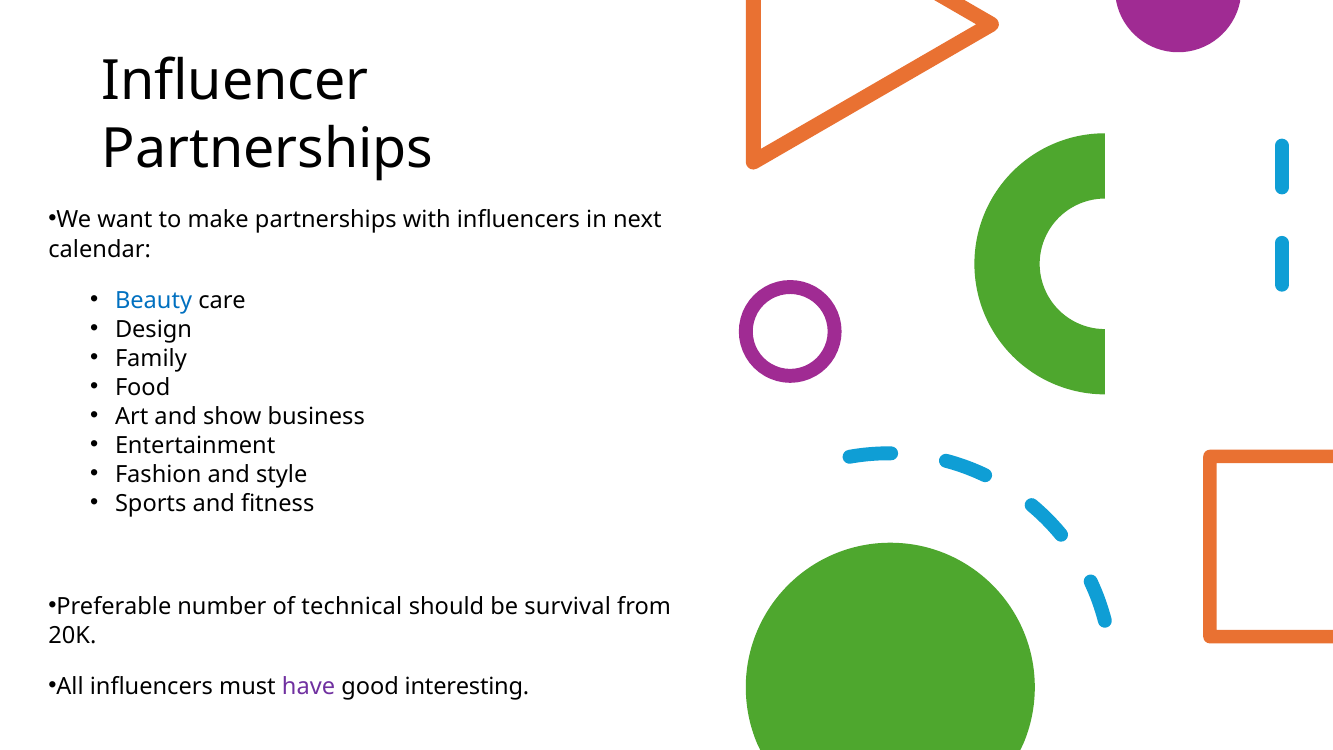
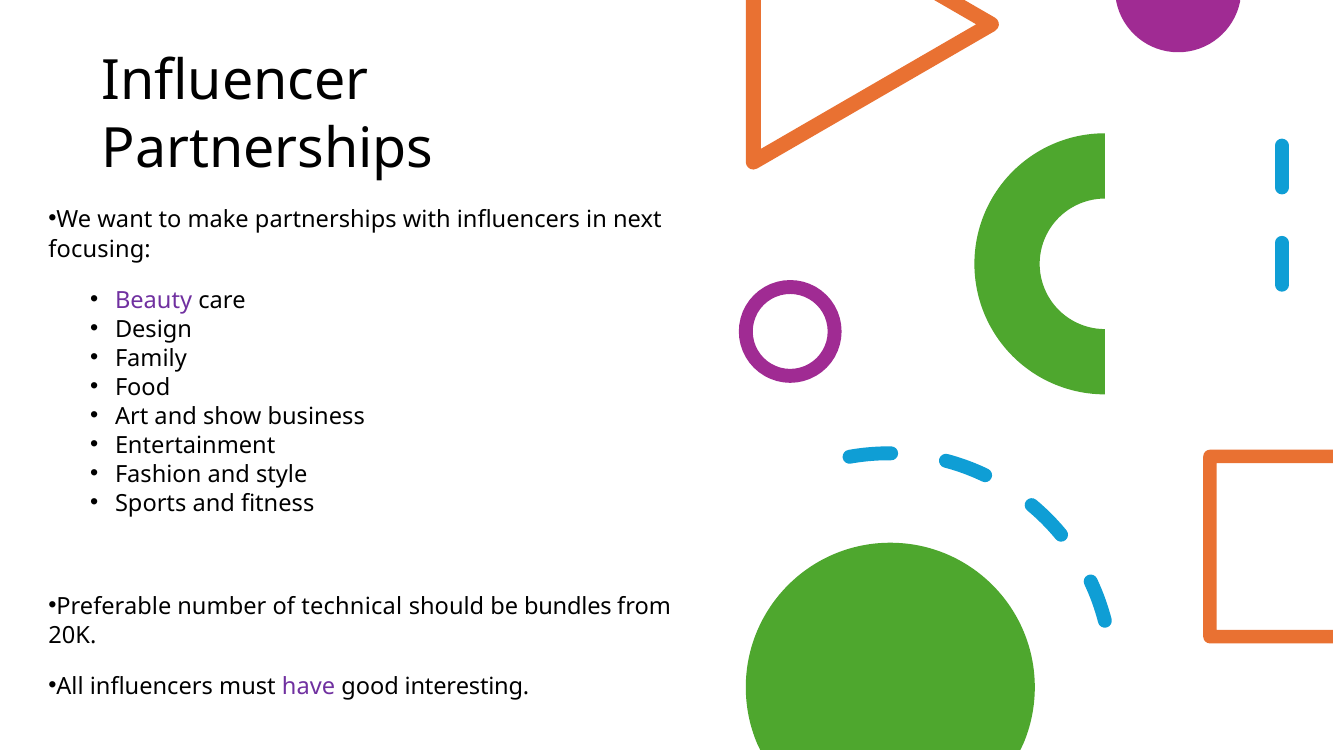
calendar: calendar -> focusing (100, 249)
Beauty colour: blue -> purple (154, 300)
survival: survival -> bundles (568, 607)
